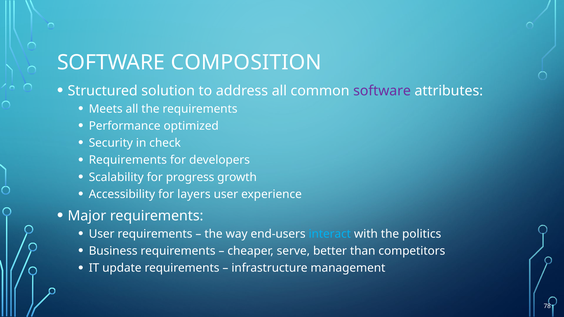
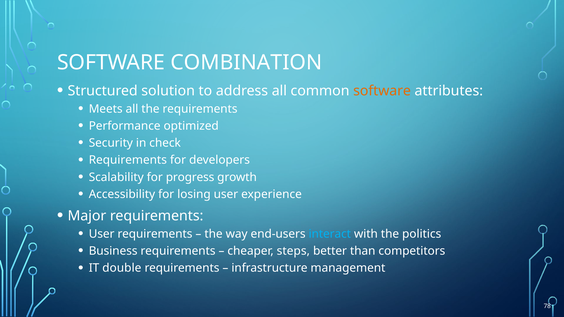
COMPOSITION: COMPOSITION -> COMBINATION (246, 63)
software colour: purple -> orange (382, 91)
layers: layers -> losing (194, 194)
serve: serve -> steps (293, 251)
update: update -> double (122, 268)
